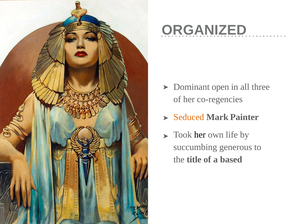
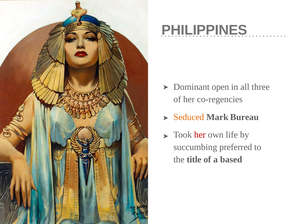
ORGANIZED: ORGANIZED -> PHILIPPINES (204, 30)
Painter: Painter -> Bureau (244, 117)
her colour: black -> red (200, 135)
generous: generous -> preferred (236, 147)
